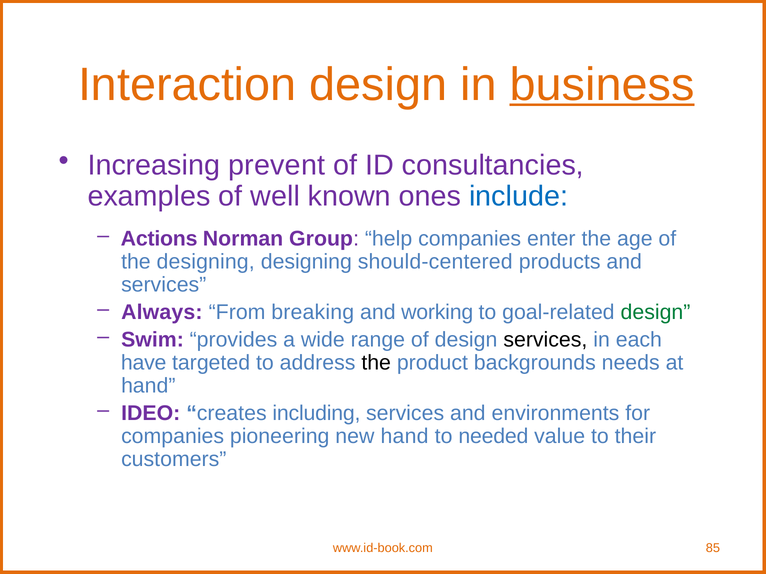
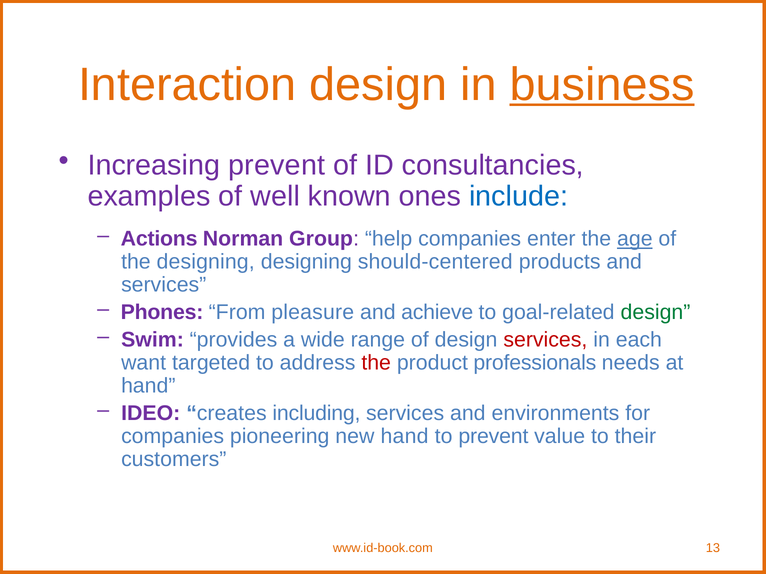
age underline: none -> present (635, 239)
Always: Always -> Phones (162, 313)
breaking: breaking -> pleasure (313, 313)
working: working -> achieve (437, 313)
services colour: black -> red (545, 340)
have: have -> want (144, 363)
the colour: black -> red (376, 363)
backgrounds: backgrounds -> professionals (535, 363)
to needed: needed -> prevent (493, 437)
85: 85 -> 13 (713, 549)
